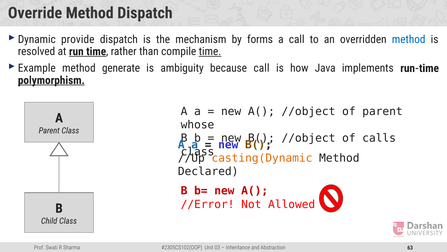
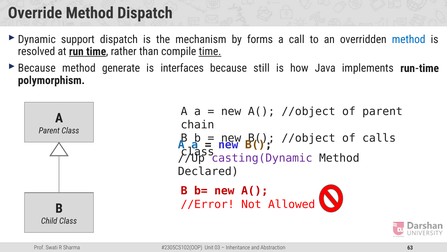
provide: provide -> support (78, 39)
Example: Example -> Because (37, 68)
ambiguity: ambiguity -> interfaces (182, 68)
because call: call -> still (262, 68)
polymorphism underline: present -> none (51, 80)
whose: whose -> chain (197, 125)
casting(Dynamic colour: orange -> purple (262, 158)
